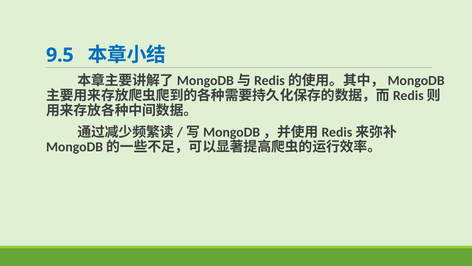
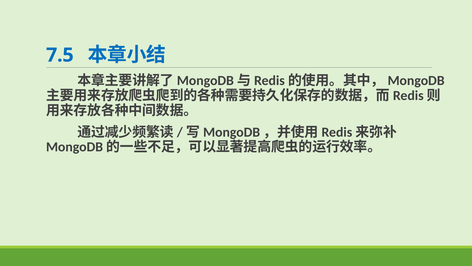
9.5: 9.5 -> 7.5 (60, 55)
